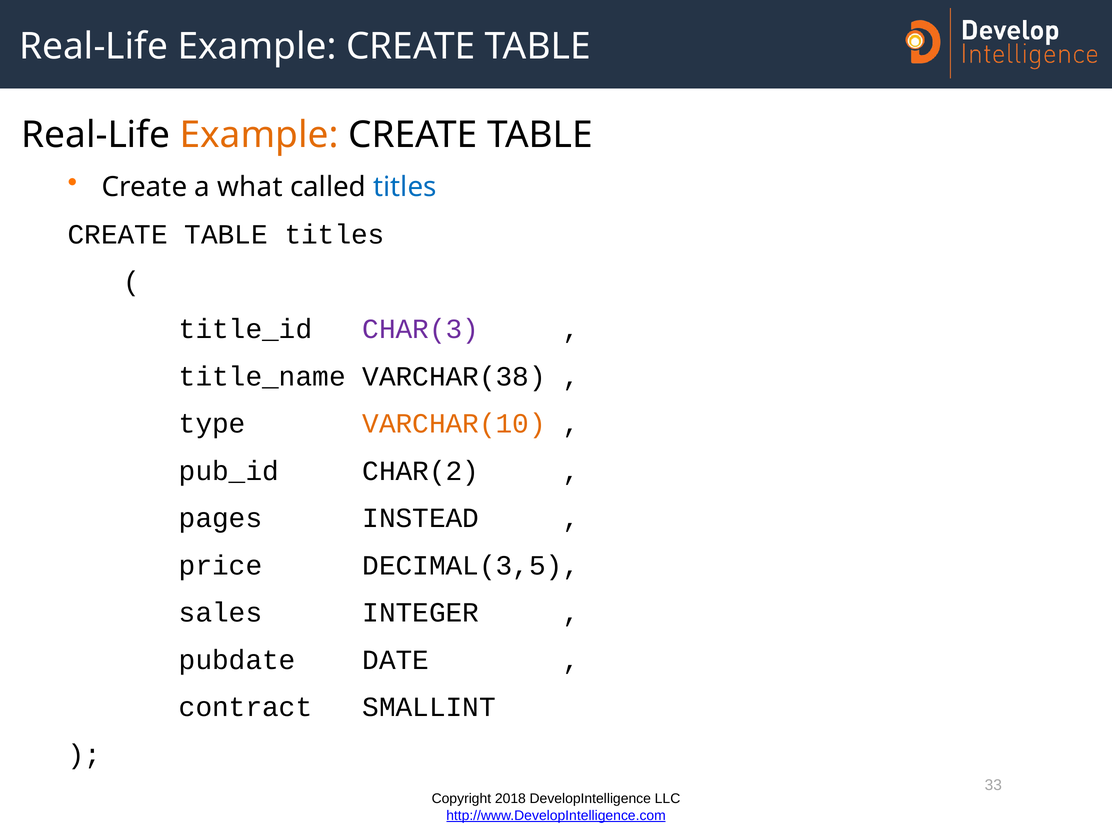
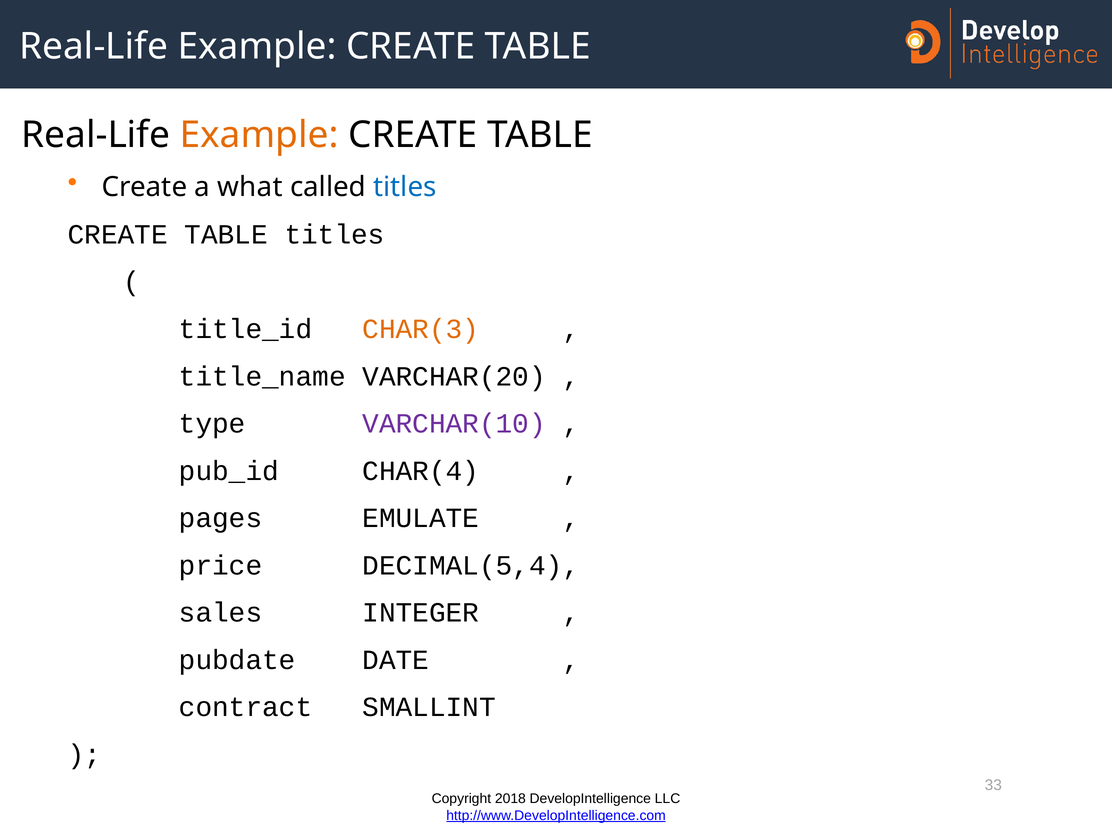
CHAR(3 colour: purple -> orange (421, 329)
VARCHAR(38: VARCHAR(38 -> VARCHAR(20 (454, 376)
VARCHAR(10 colour: orange -> purple (454, 424)
CHAR(2: CHAR(2 -> CHAR(4 (421, 471)
INSTEAD: INSTEAD -> EMULATE (421, 518)
DECIMAL(3,5: DECIMAL(3,5 -> DECIMAL(5,4 (471, 565)
